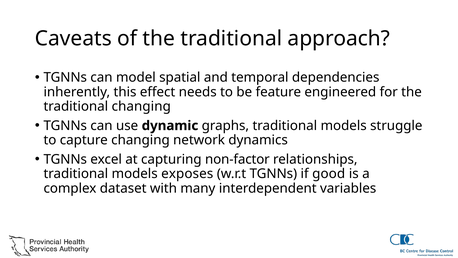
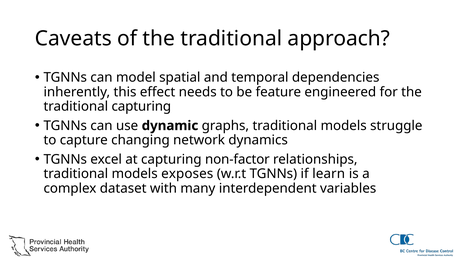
traditional changing: changing -> capturing (141, 106)
good: good -> learn (329, 174)
